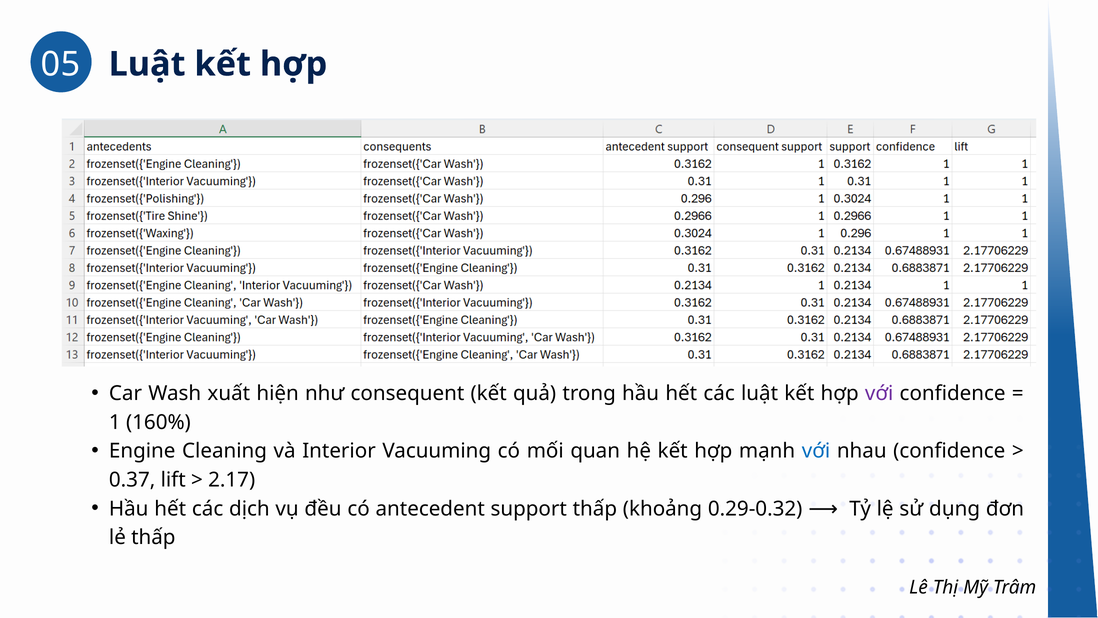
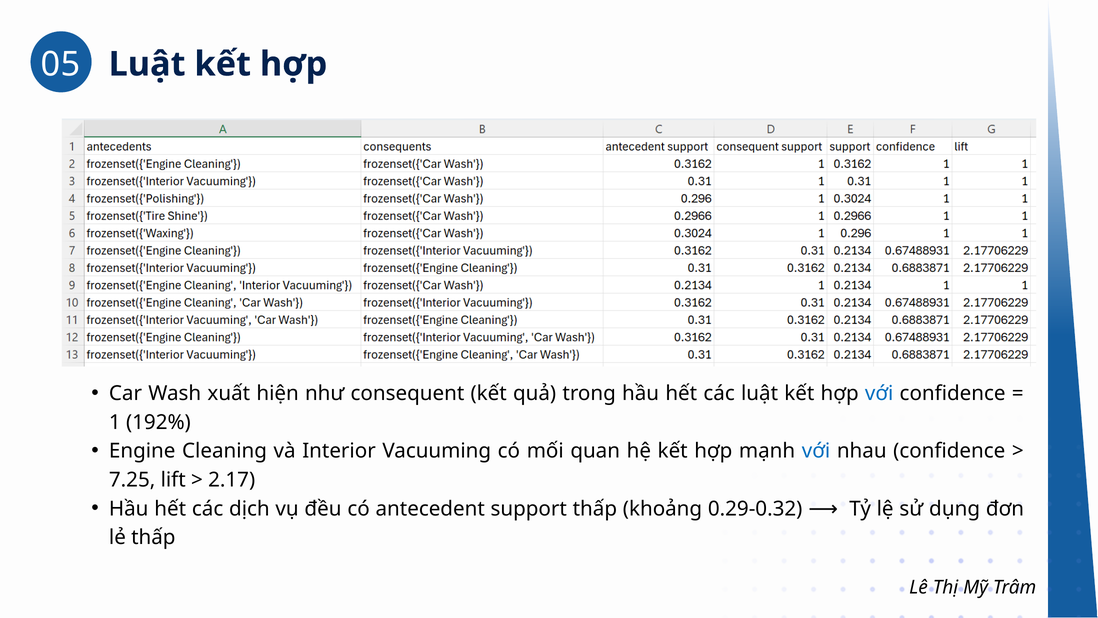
với colour: purple -> blue (879, 393)
160%: 160% -> 192% (158, 422)
0.37: 0.37 -> 7.25 (132, 480)
